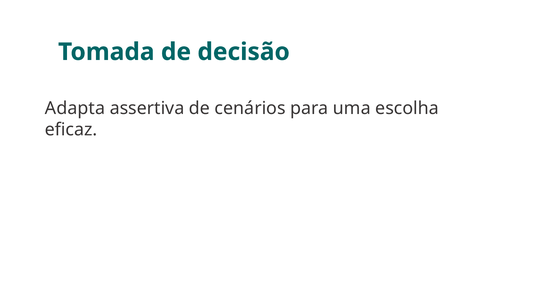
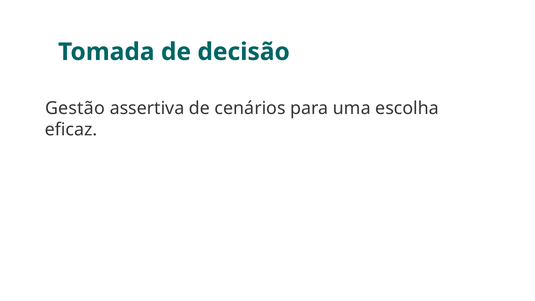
Adapta: Adapta -> Gestão (75, 108)
